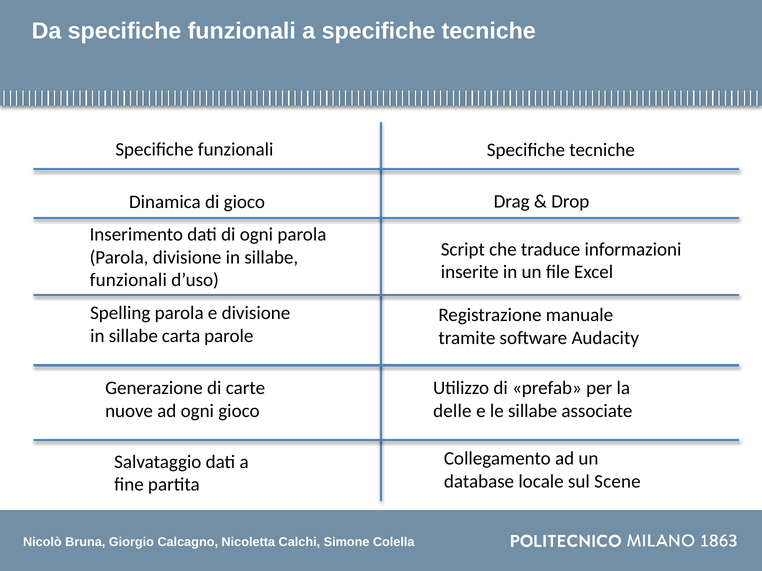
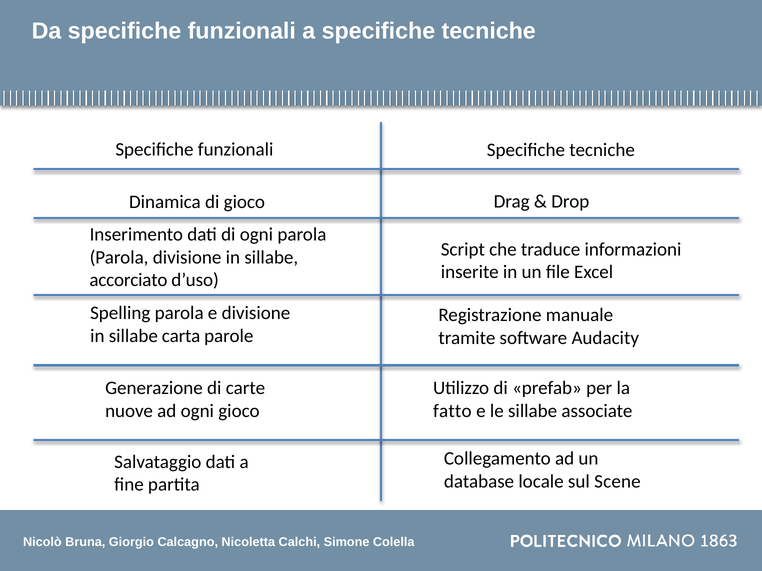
funzionali: funzionali -> accorciato (128, 280)
delle: delle -> fatto (452, 411)
